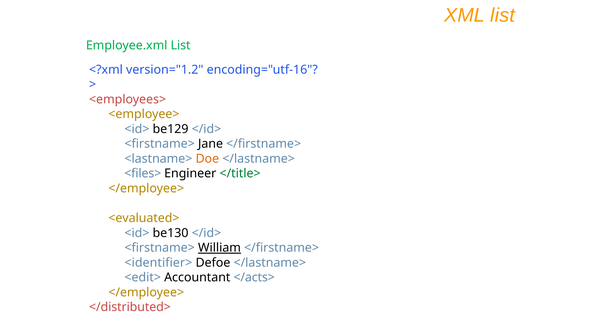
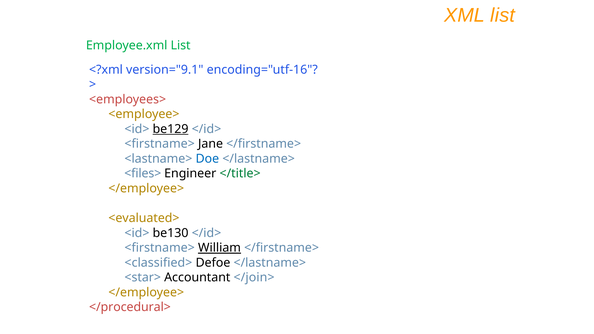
version="1.2: version="1.2 -> version="9.1 (165, 70)
be129 underline: none -> present (171, 129)
Doe colour: orange -> blue (207, 159)
<identifier>: <identifier> -> <classified> (158, 263)
<edit>: <edit> -> <star> (143, 278)
</acts>: </acts> -> </join> (254, 278)
</distributed>: </distributed> -> </procedural> (130, 307)
